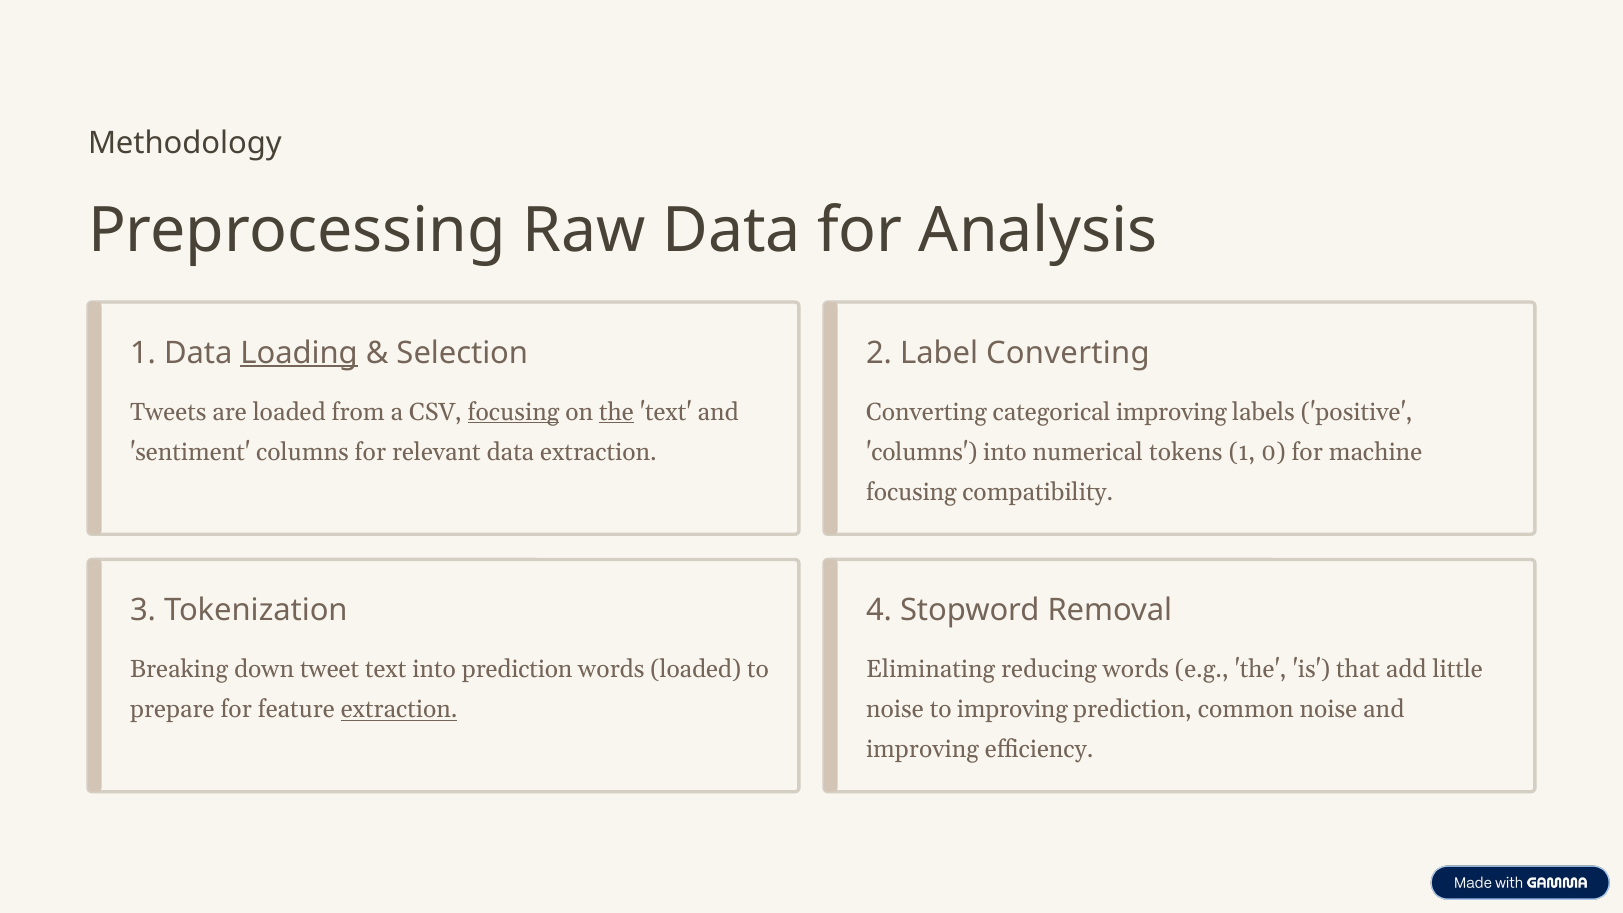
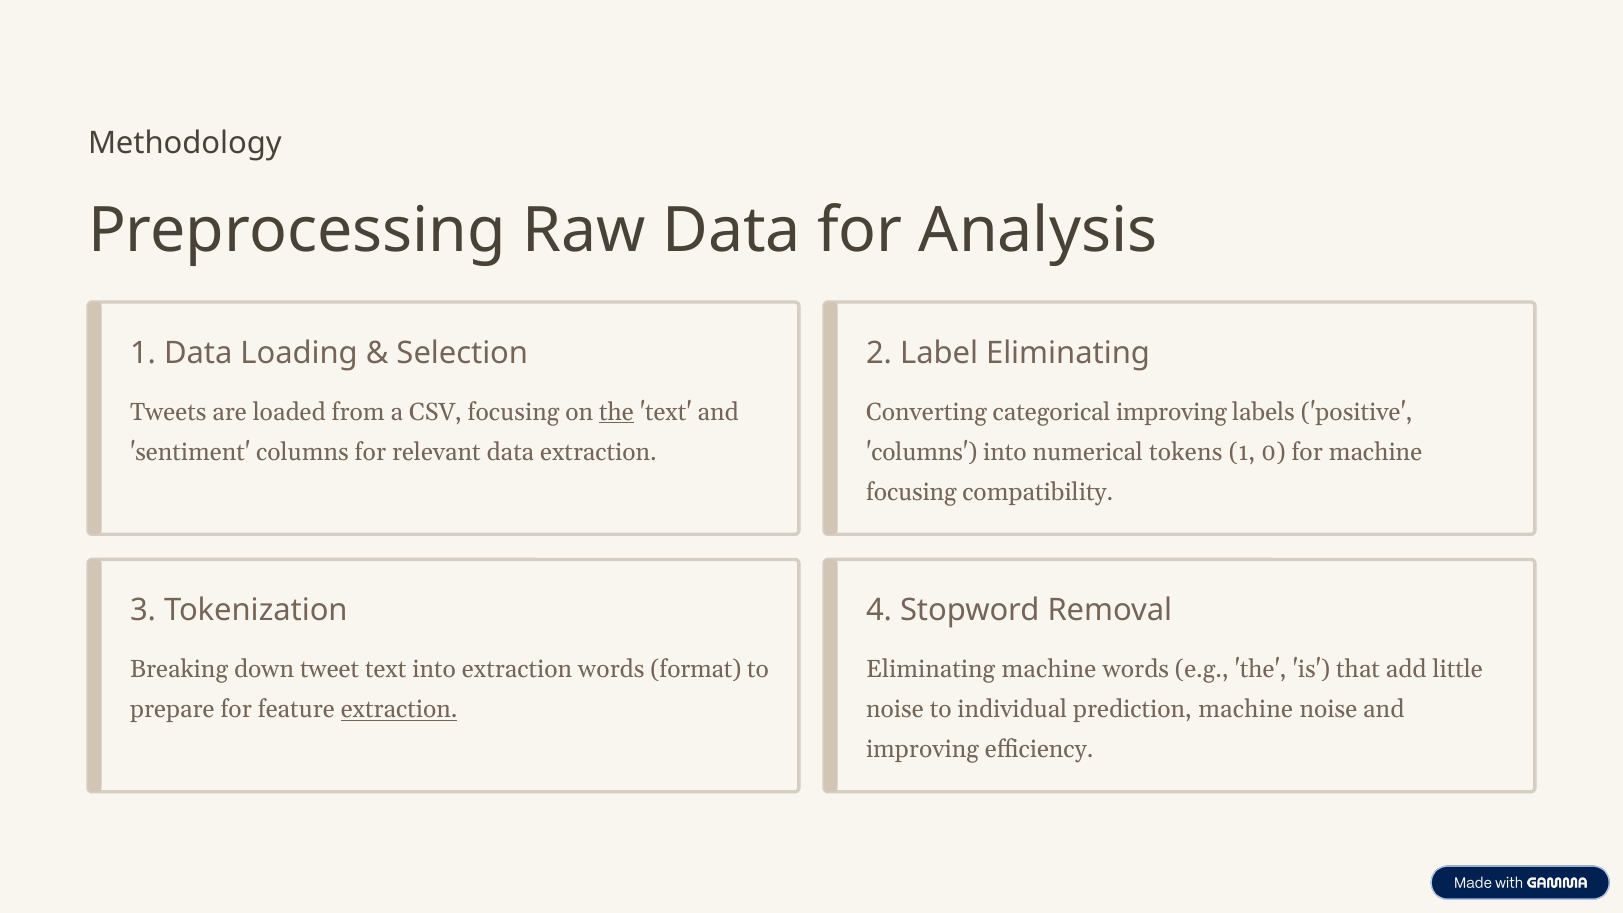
Loading underline: present -> none (299, 353)
Label Converting: Converting -> Eliminating (1068, 353)
focusing underline: present -> none (514, 412)
into prediction: prediction -> extraction (517, 669)
words loaded: loaded -> format (696, 669)
Eliminating reducing: reducing -> machine (1049, 669)
to improving: improving -> individual (1012, 710)
prediction common: common -> machine (1246, 710)
